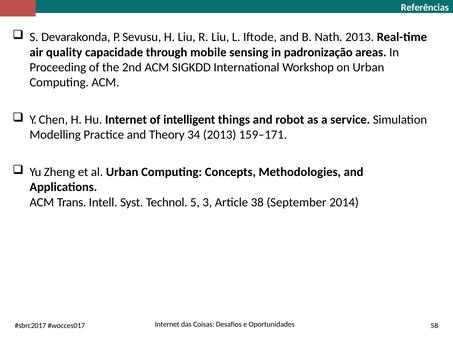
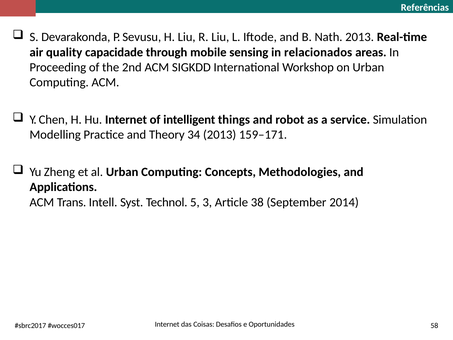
padronização: padronização -> relacionados (318, 52)
